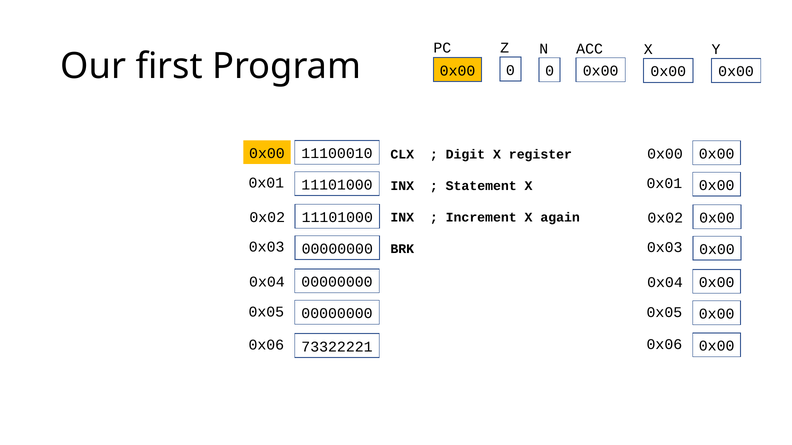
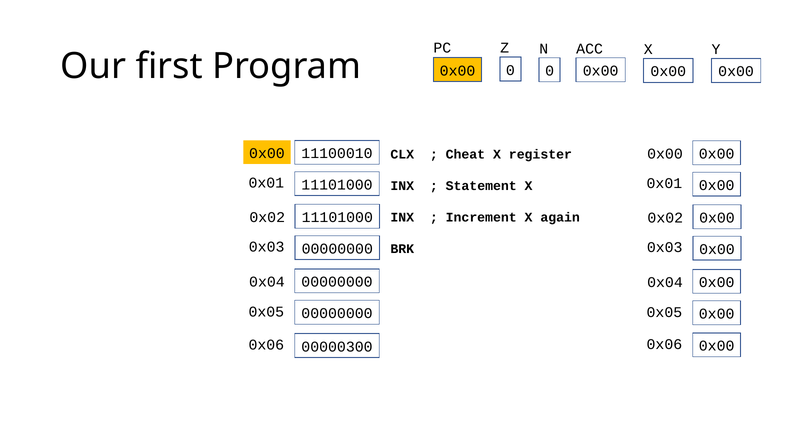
Digit: Digit -> Cheat (465, 154)
73322221: 73322221 -> 00000300 (337, 347)
